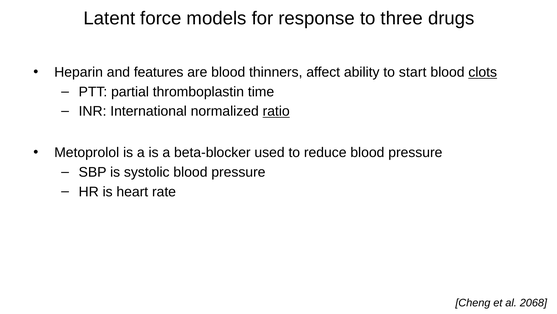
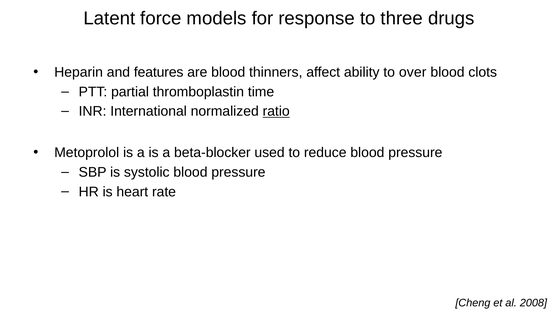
start: start -> over (413, 72)
clots underline: present -> none (483, 72)
2068: 2068 -> 2008 (533, 302)
